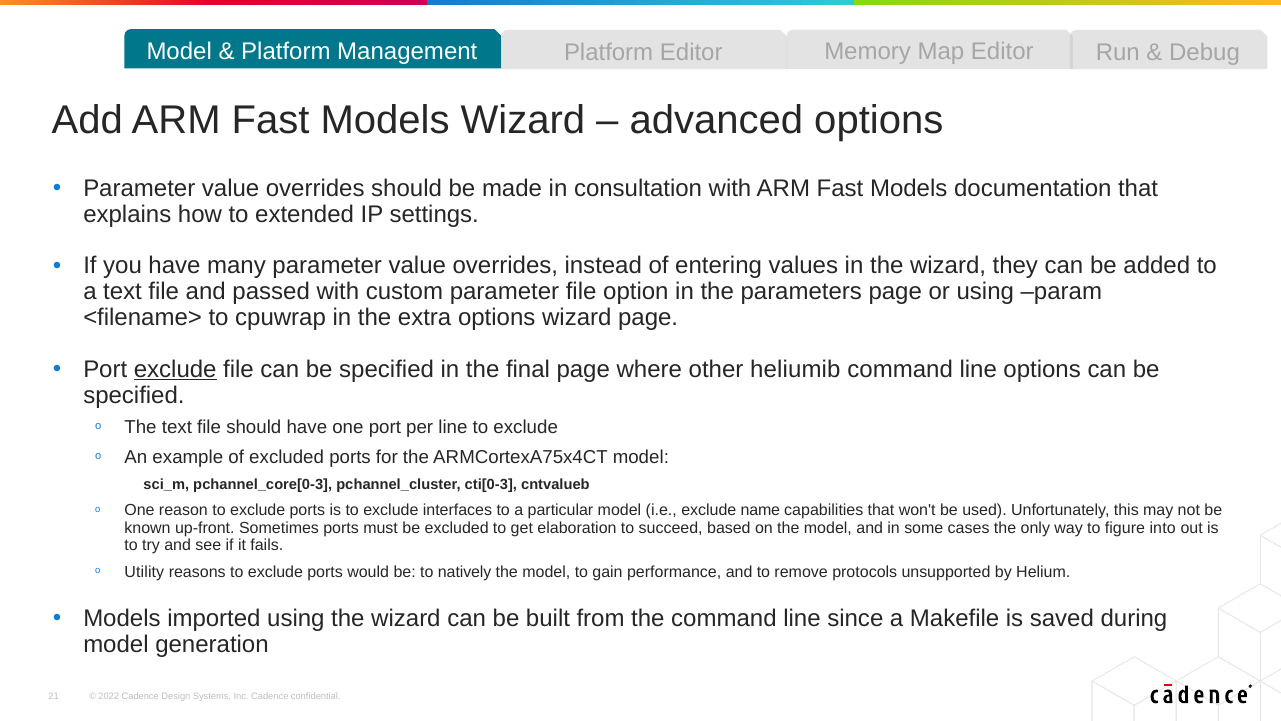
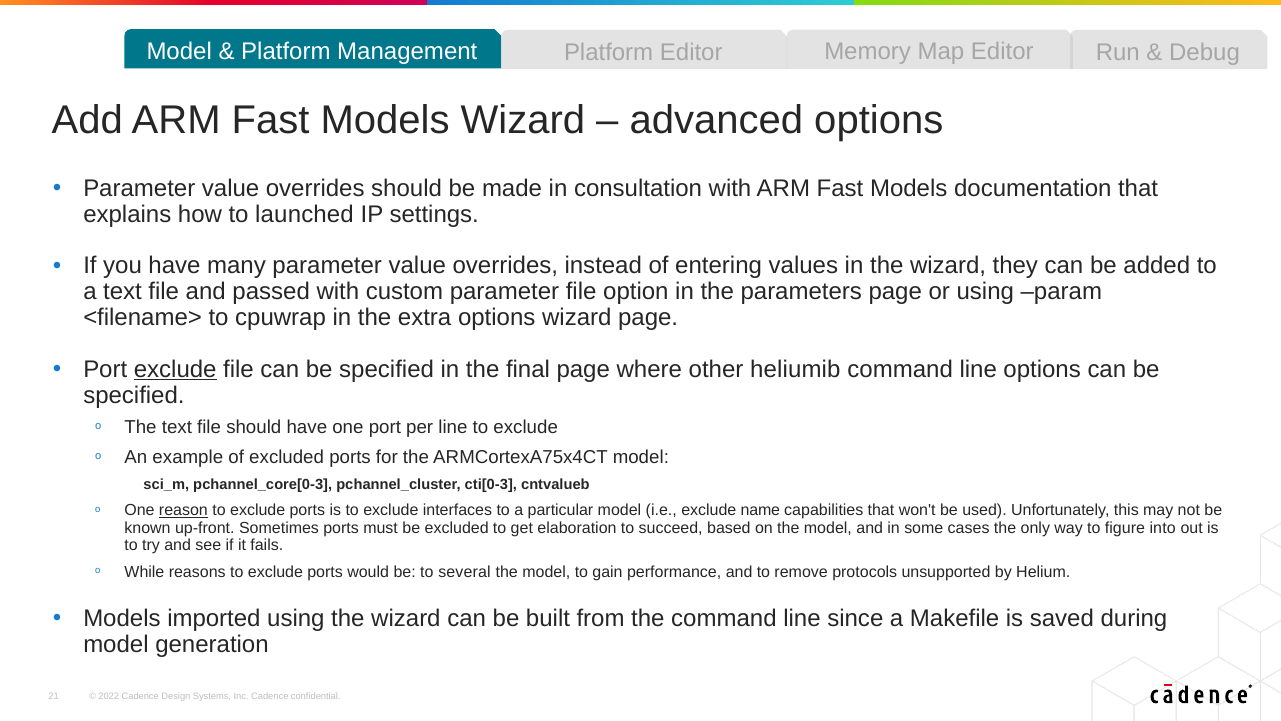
extended: extended -> launched (305, 215)
reason underline: none -> present (183, 510)
Utility: Utility -> While (144, 571)
natively: natively -> several (465, 571)
